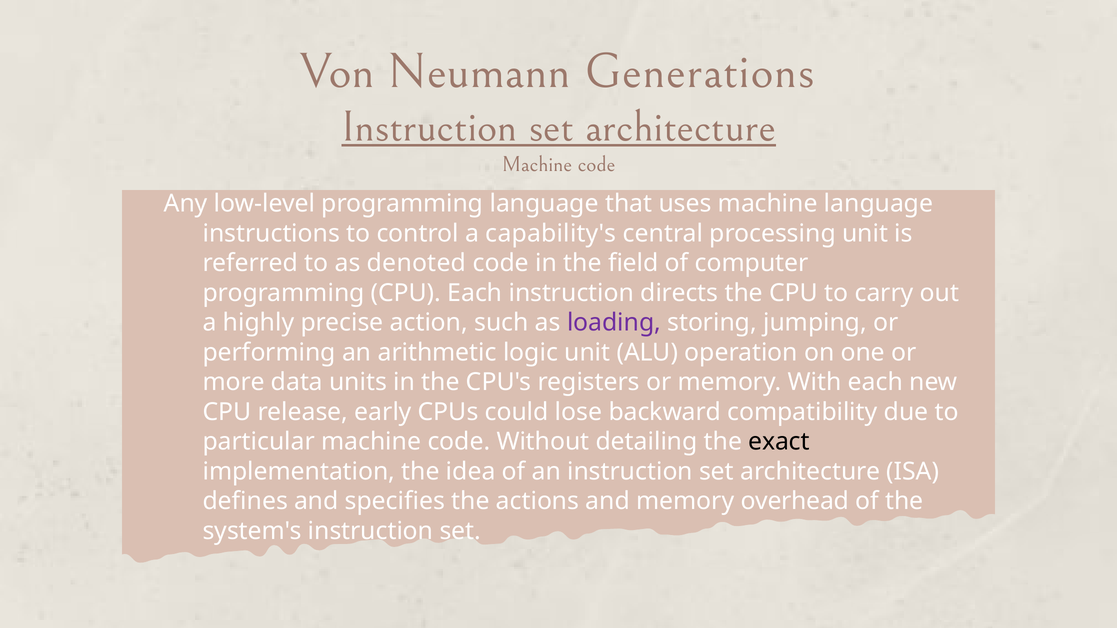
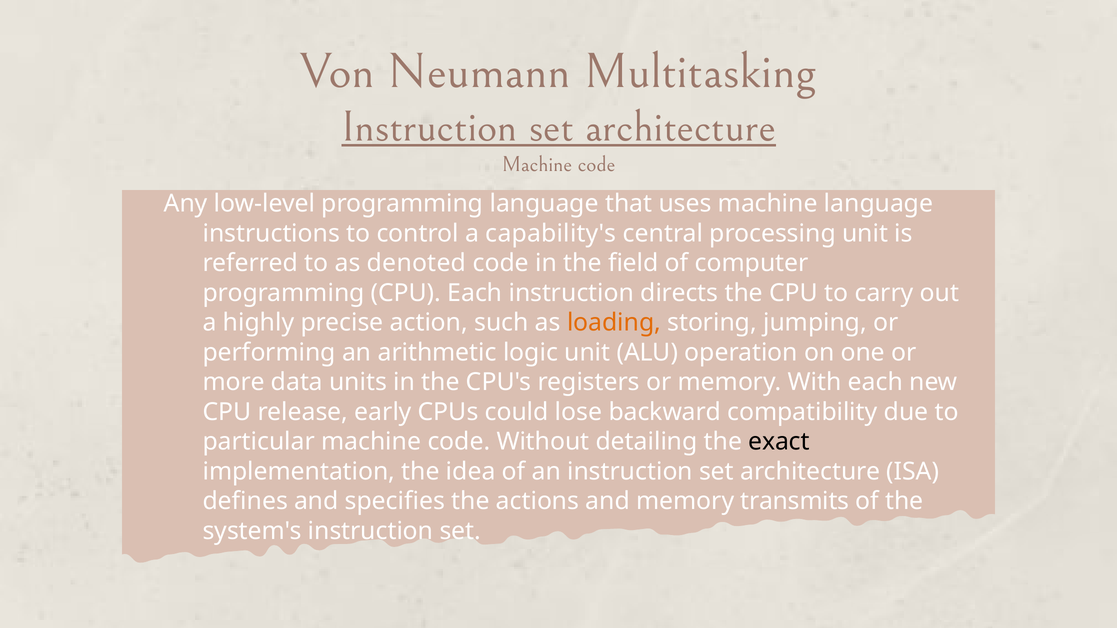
Generations: Generations -> Multitasking (700, 71)
loading colour: purple -> orange (614, 323)
overhead: overhead -> transmits (795, 501)
